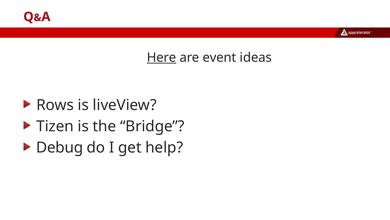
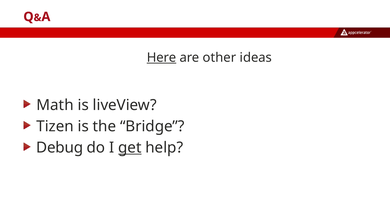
event: event -> other (219, 57)
Rows: Rows -> Math (55, 105)
get underline: none -> present (130, 147)
